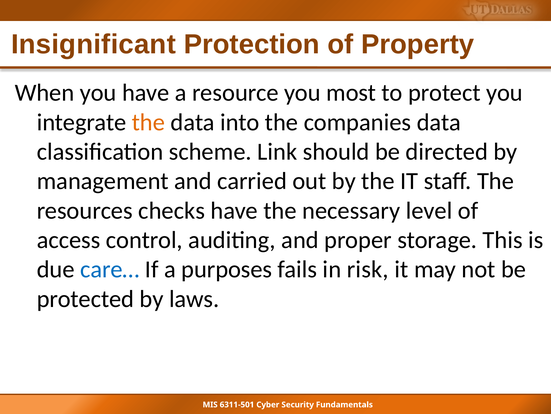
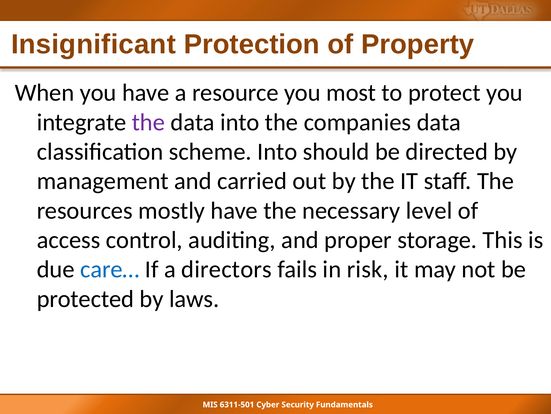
the colour: orange -> purple (148, 122)
scheme Link: Link -> Into (277, 151)
checks: checks -> mostly (172, 210)
purposes: purposes -> directors (227, 269)
